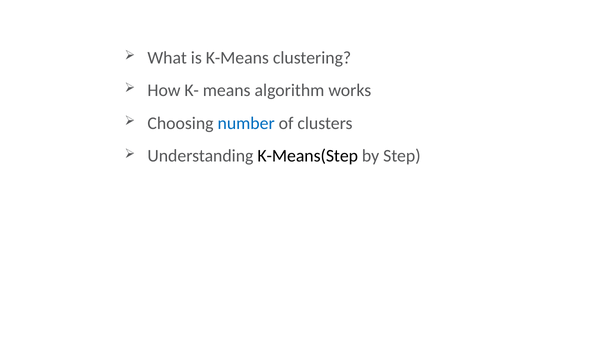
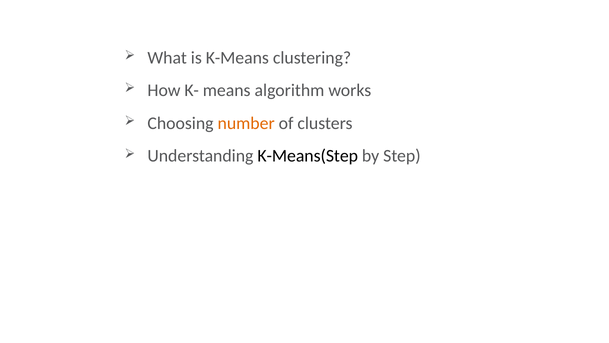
number colour: blue -> orange (246, 123)
